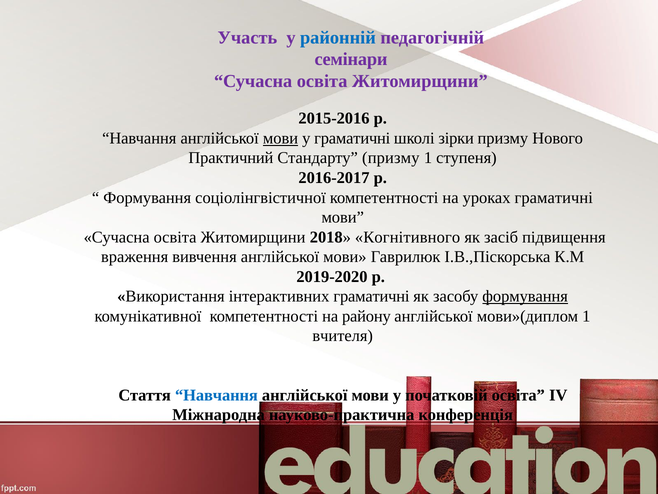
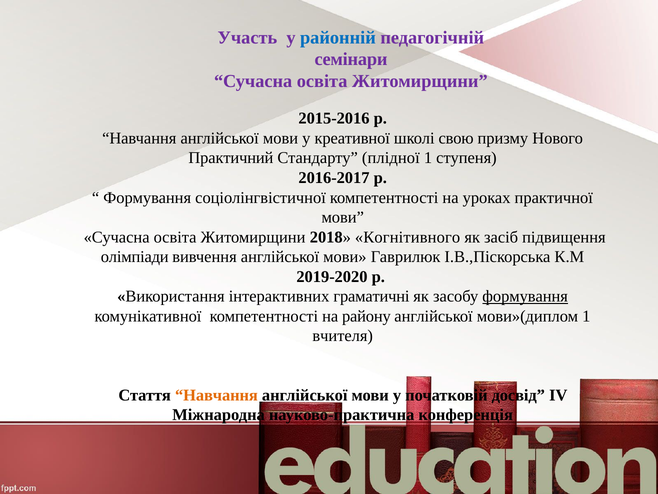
мови underline: present -> none (280, 138)
у граматичні: граматичні -> креативної (352, 138)
зірки: зірки -> свою (456, 138)
Стандарту призму: призму -> плідної (391, 158)
уроках граматичні: граматичні -> практичної (554, 197)
враження: враження -> олімпіади (135, 257)
Навчання colour: blue -> orange (216, 395)
початковій освіта: освіта -> досвід (518, 395)
